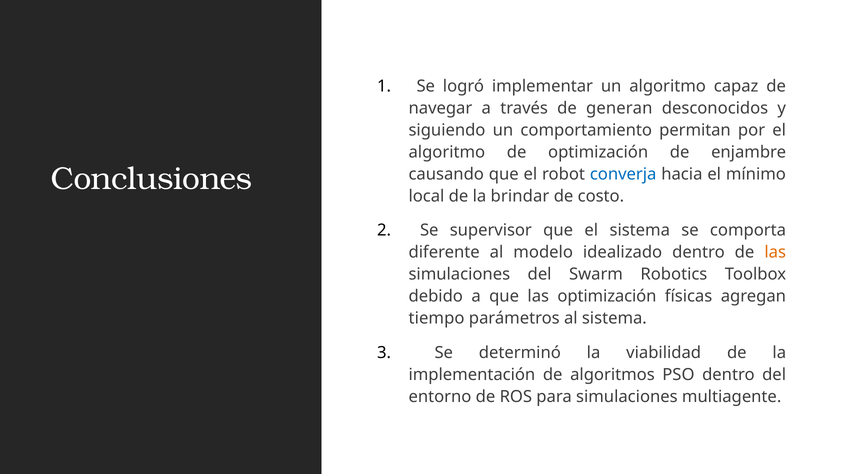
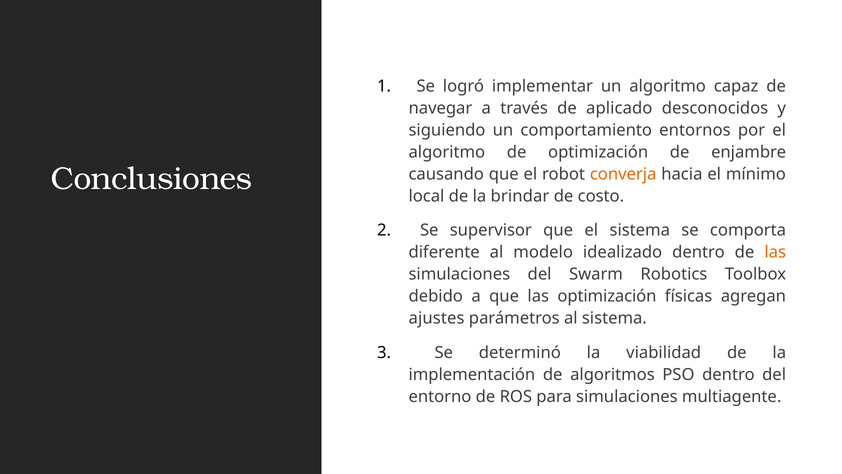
generan: generan -> aplicado (619, 108)
permitan: permitan -> entornos (695, 130)
converja colour: blue -> orange (623, 174)
tiempo: tiempo -> ajustes (437, 318)
